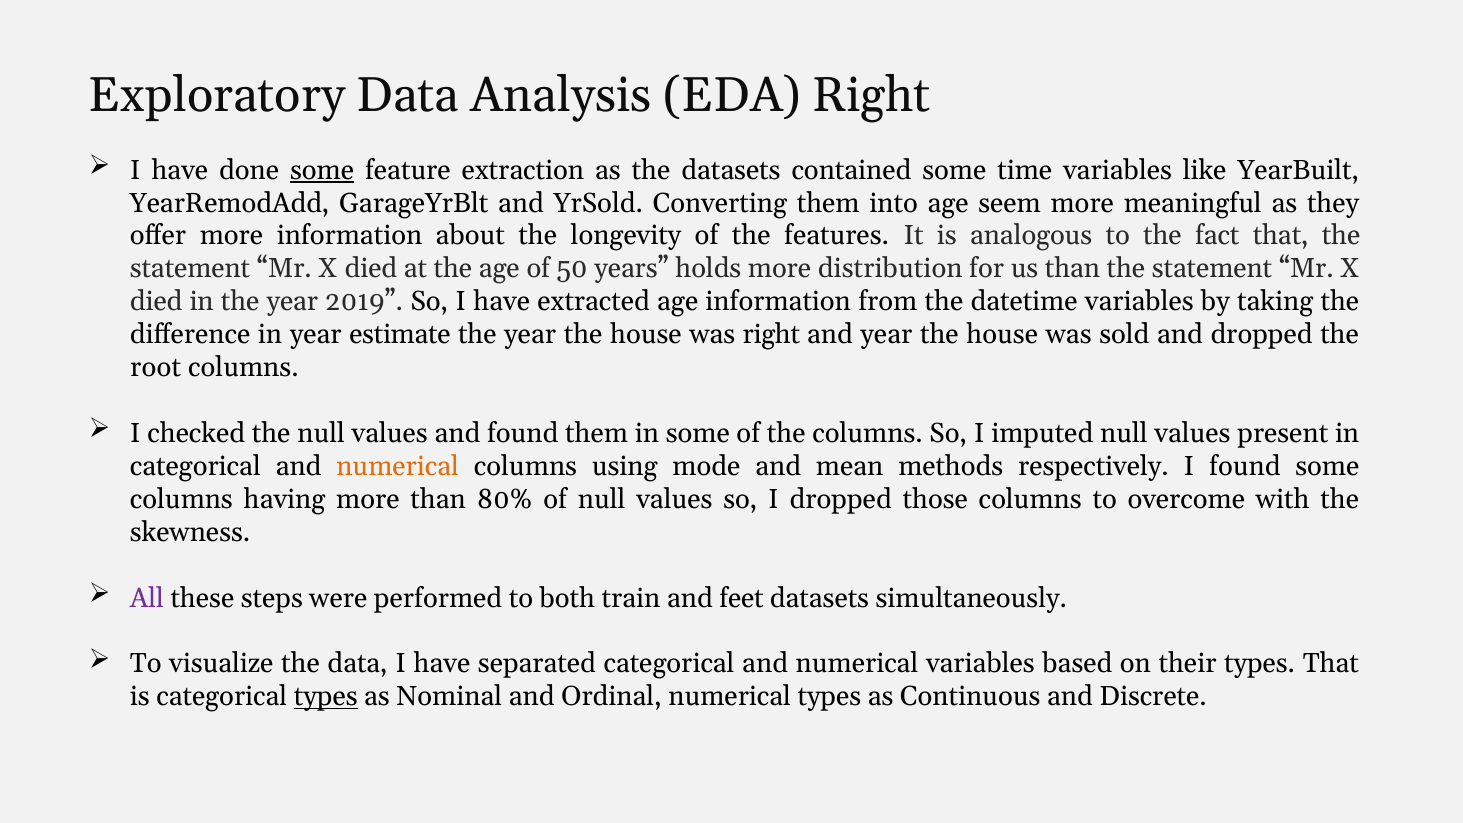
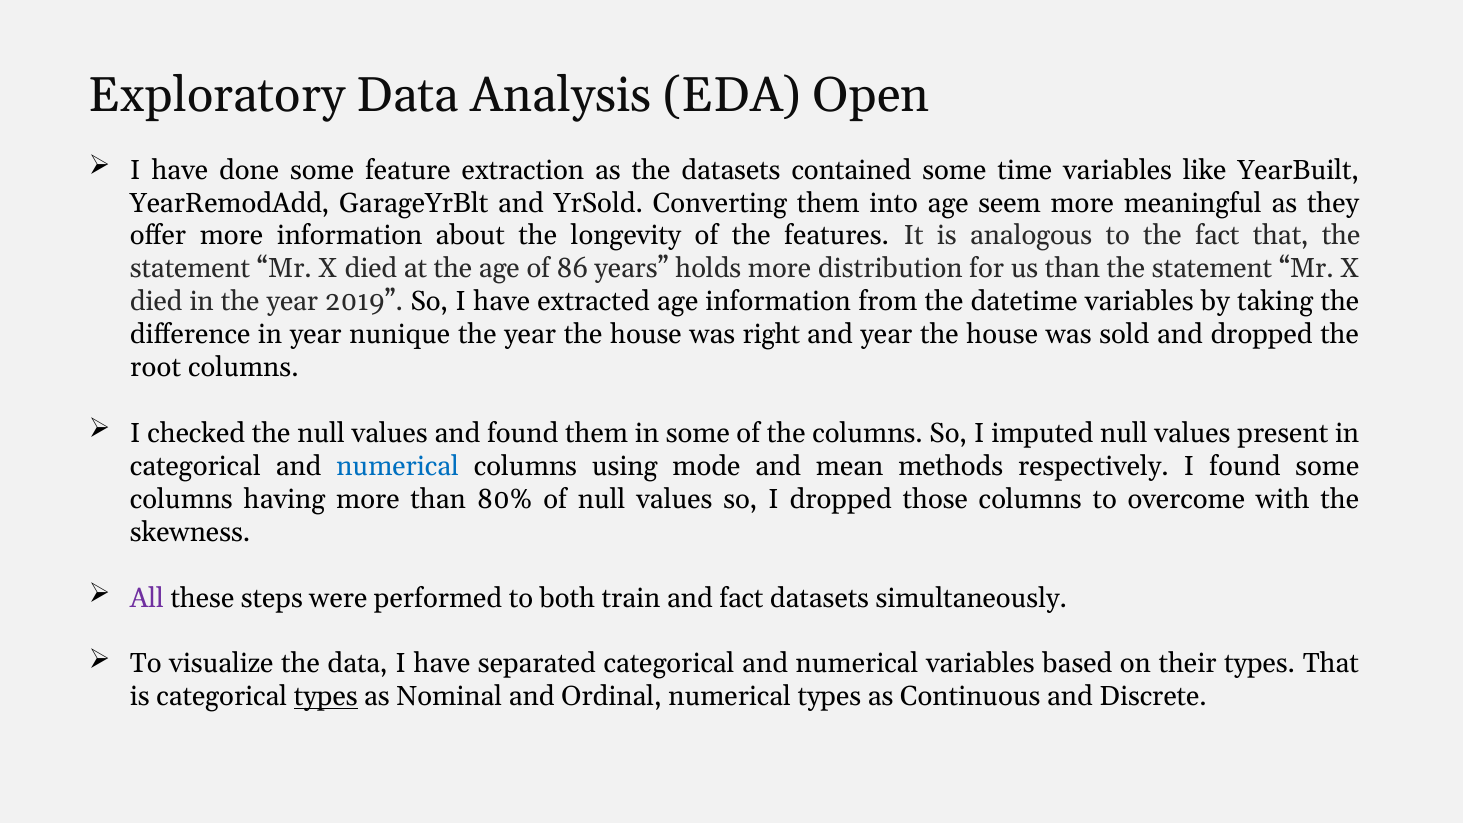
EDA Right: Right -> Open (871, 95)
some underline: present -> none (322, 170)
50: 50 -> 86 (572, 269)
estimate: estimate -> nunique (400, 335)
numerical colour: orange -> blue (398, 466)
and feet: feet -> fact (741, 598)
